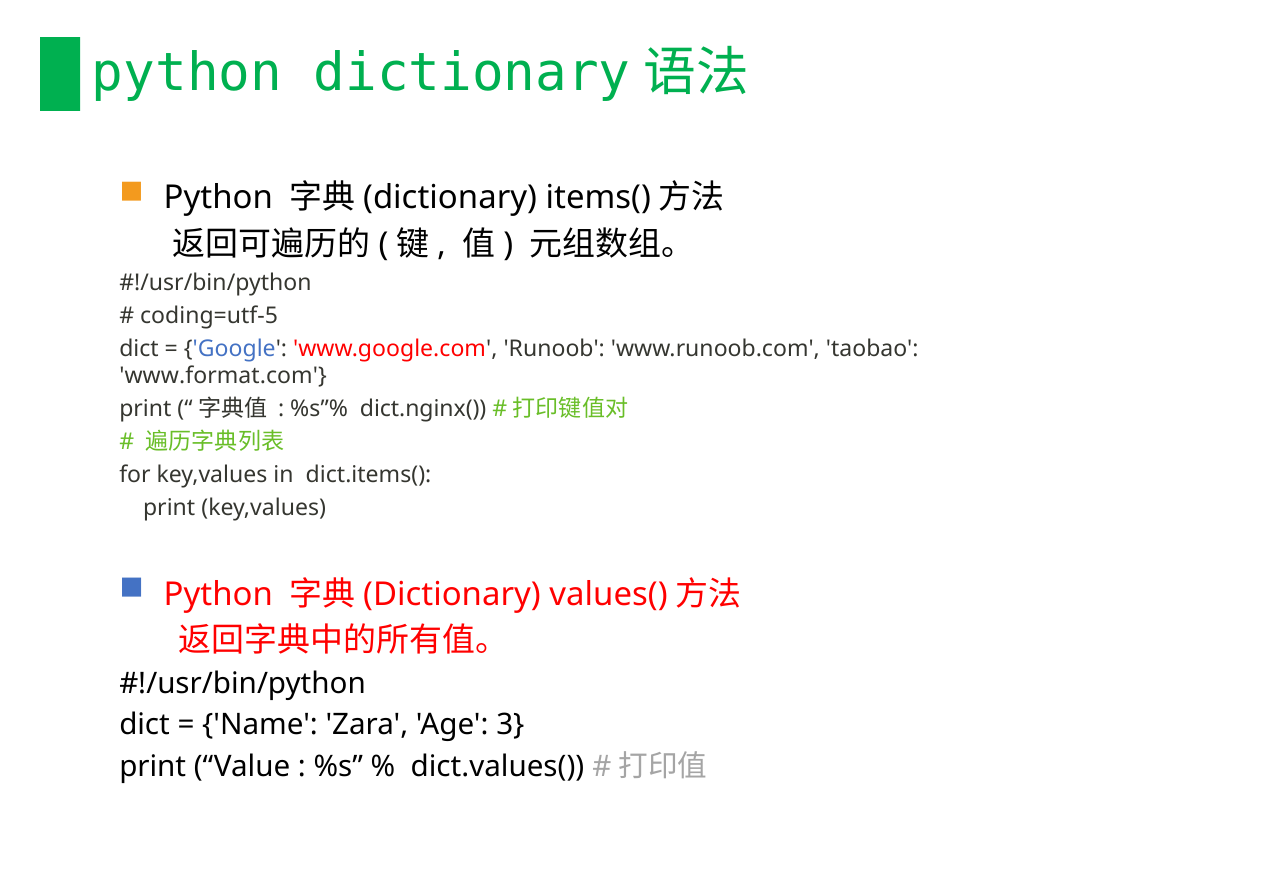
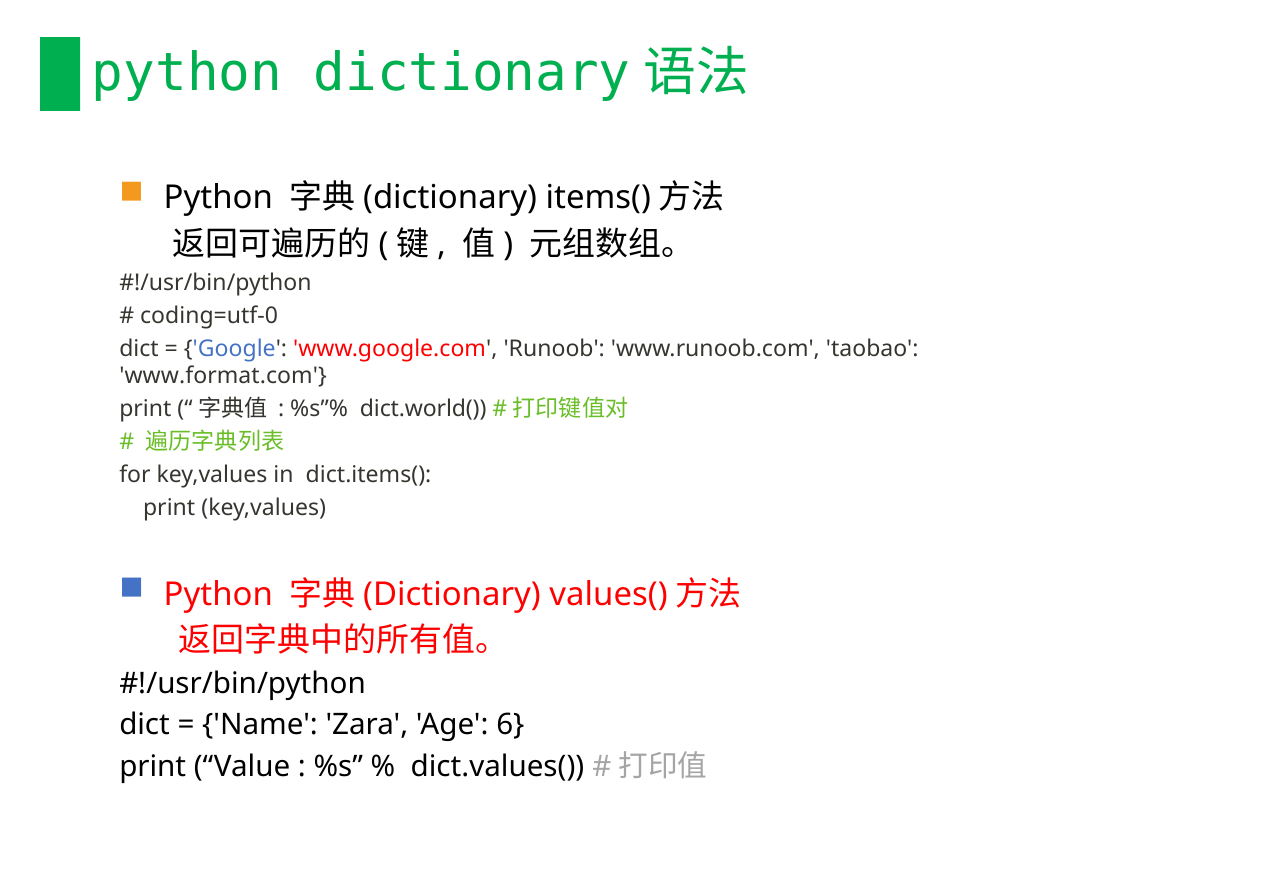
coding=utf-5: coding=utf-5 -> coding=utf-0 (209, 316)
dict.nginx(: dict.nginx( -> dict.world( (423, 409)
3: 3 -> 6 (510, 725)
